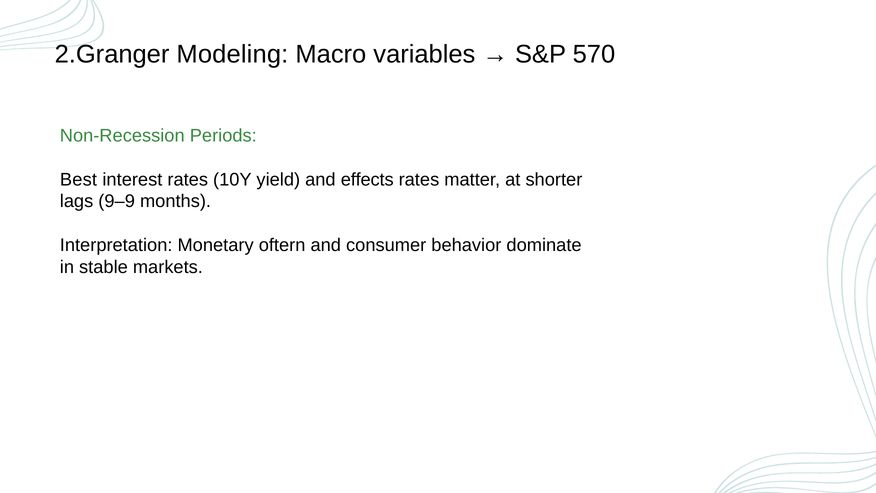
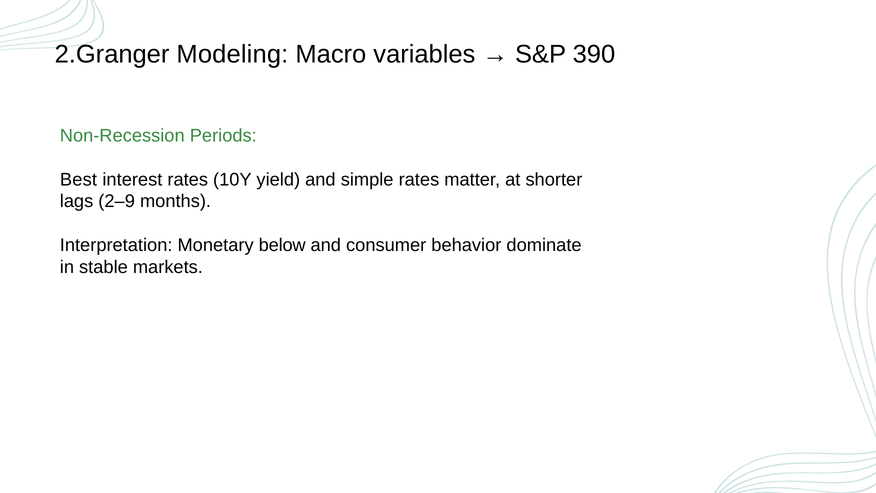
570: 570 -> 390 (594, 54)
effects: effects -> simple (367, 179)
9–9: 9–9 -> 2–9 (117, 201)
oftern: oftern -> below (282, 245)
